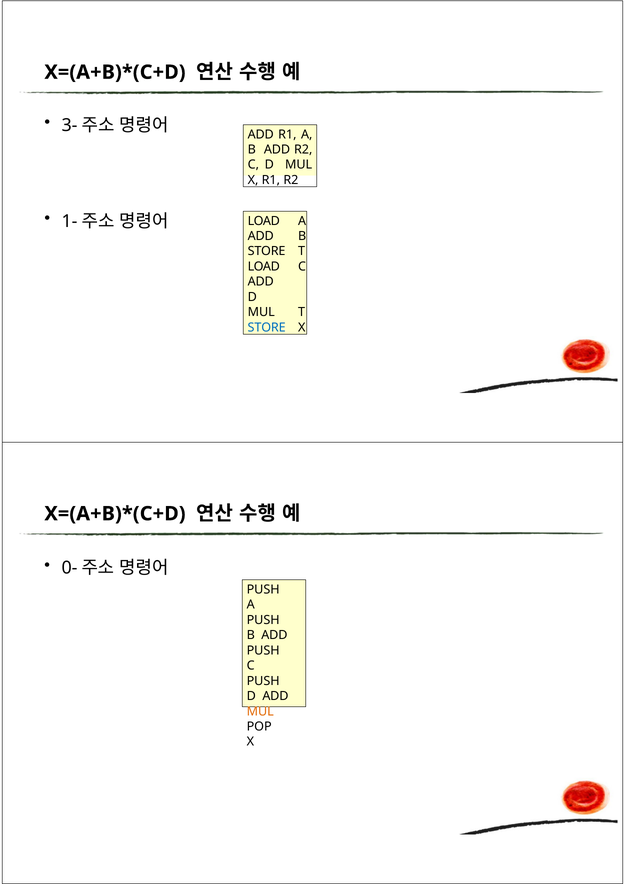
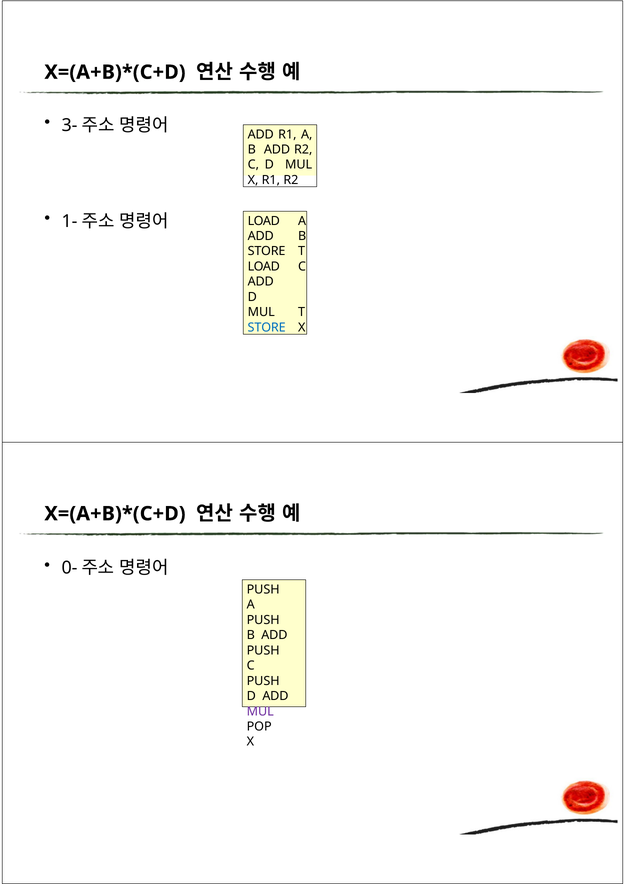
MUL colour: orange -> purple (260, 712)
